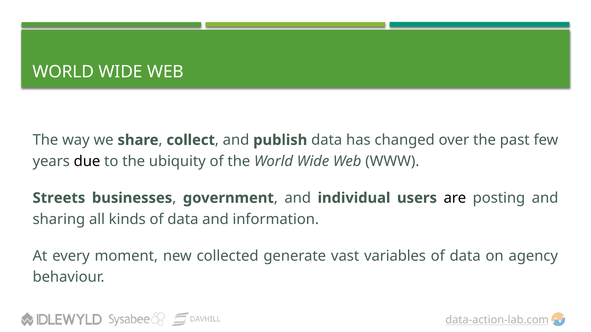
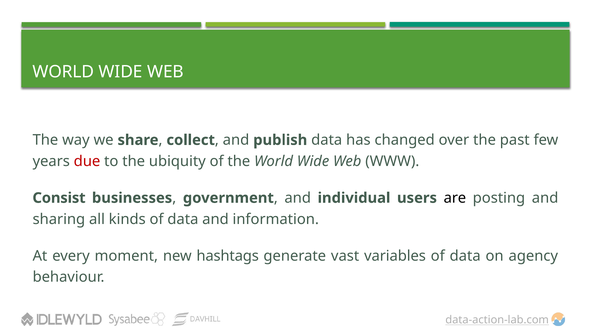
due colour: black -> red (87, 162)
Streets: Streets -> Consist (59, 198)
collected: collected -> hashtags (228, 256)
